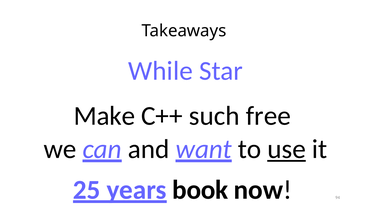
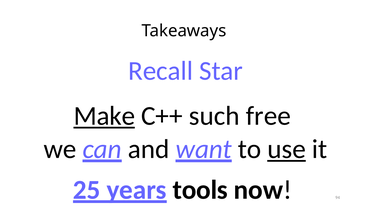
While: While -> Recall (161, 71)
Make underline: none -> present (104, 116)
book: book -> tools (200, 190)
